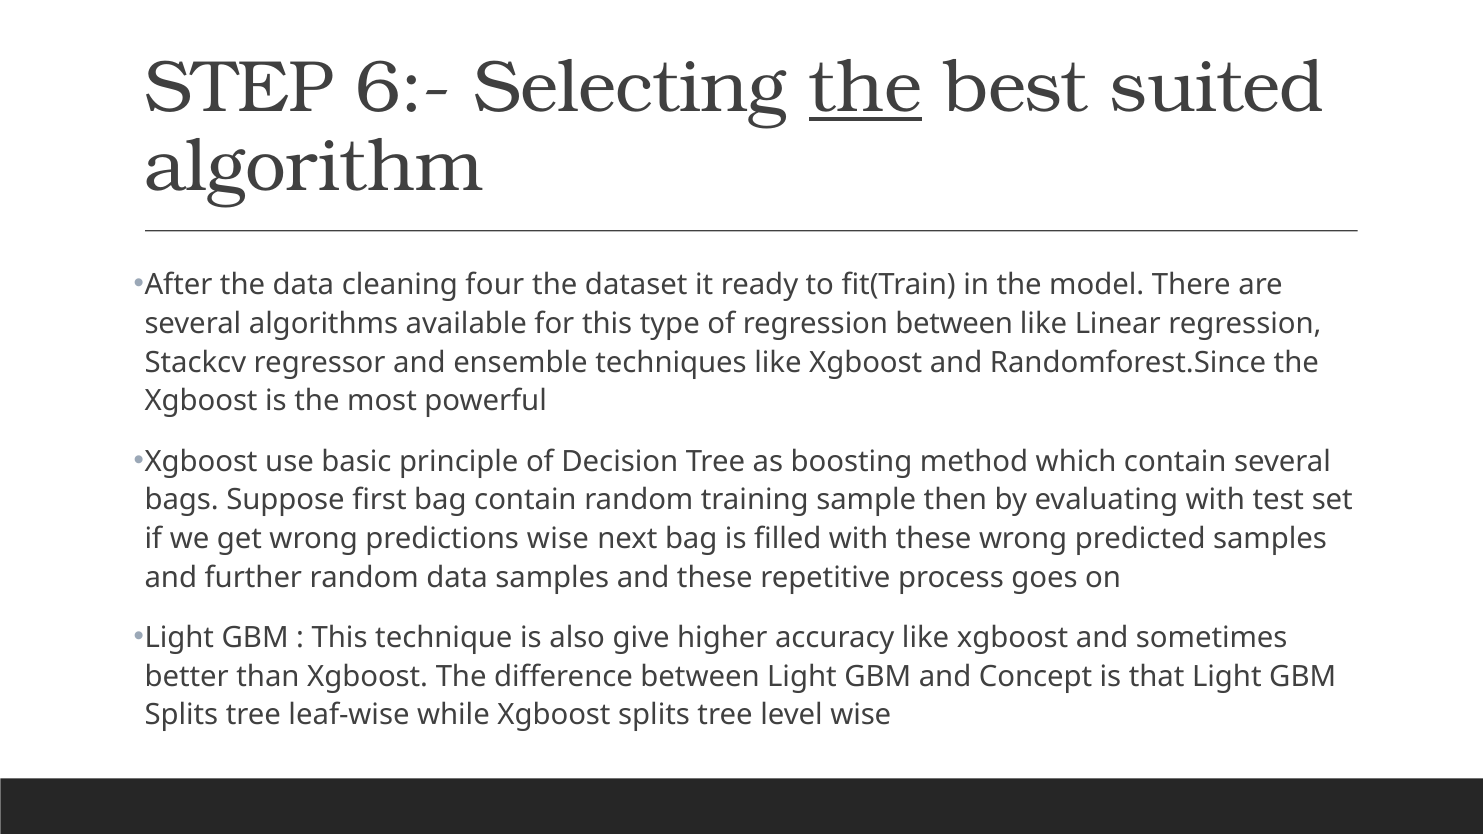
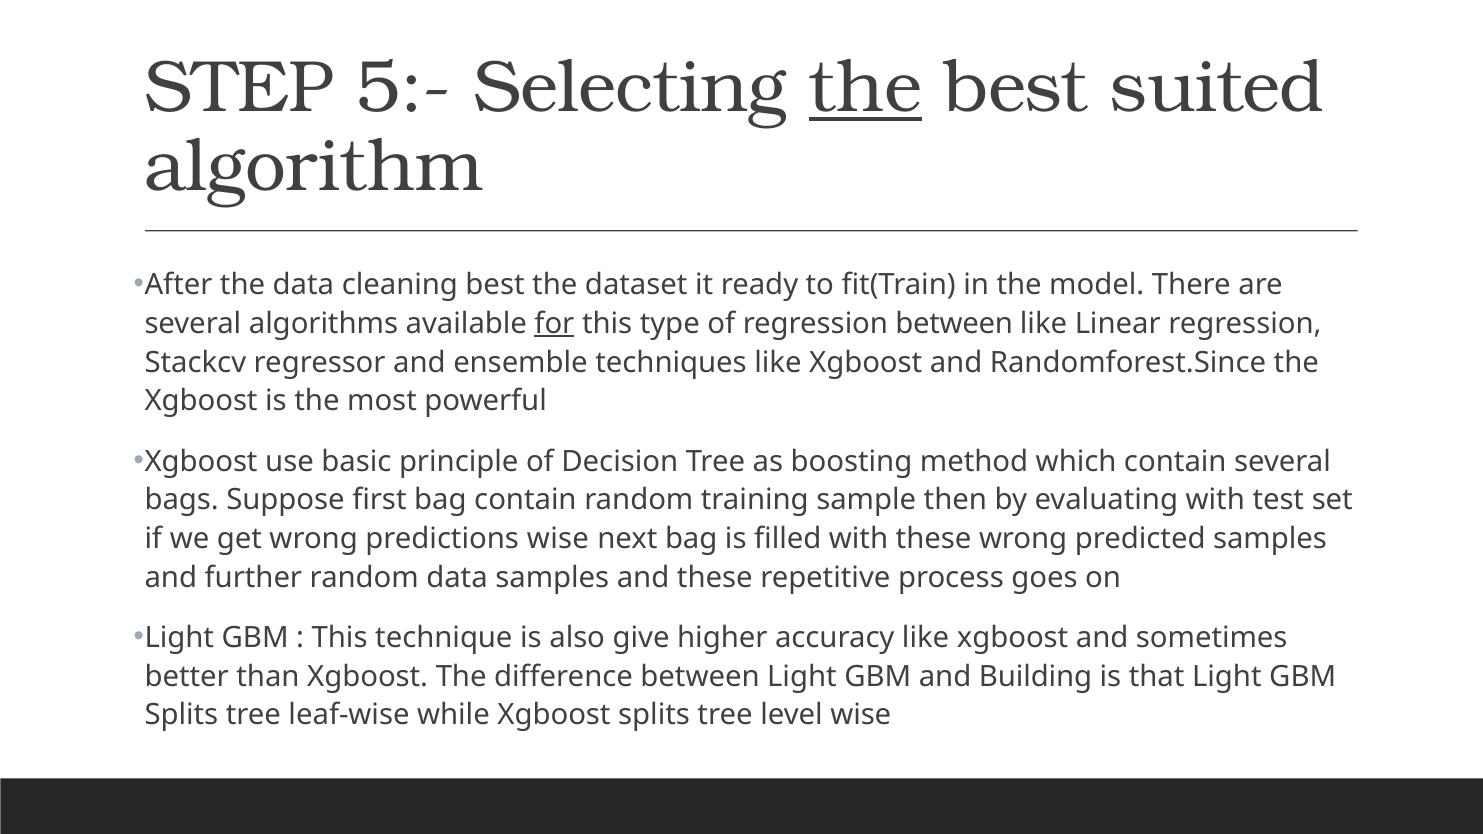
6:-: 6:- -> 5:- (404, 88)
cleaning four: four -> best (495, 285)
for underline: none -> present (554, 324)
Concept: Concept -> Building (1036, 677)
